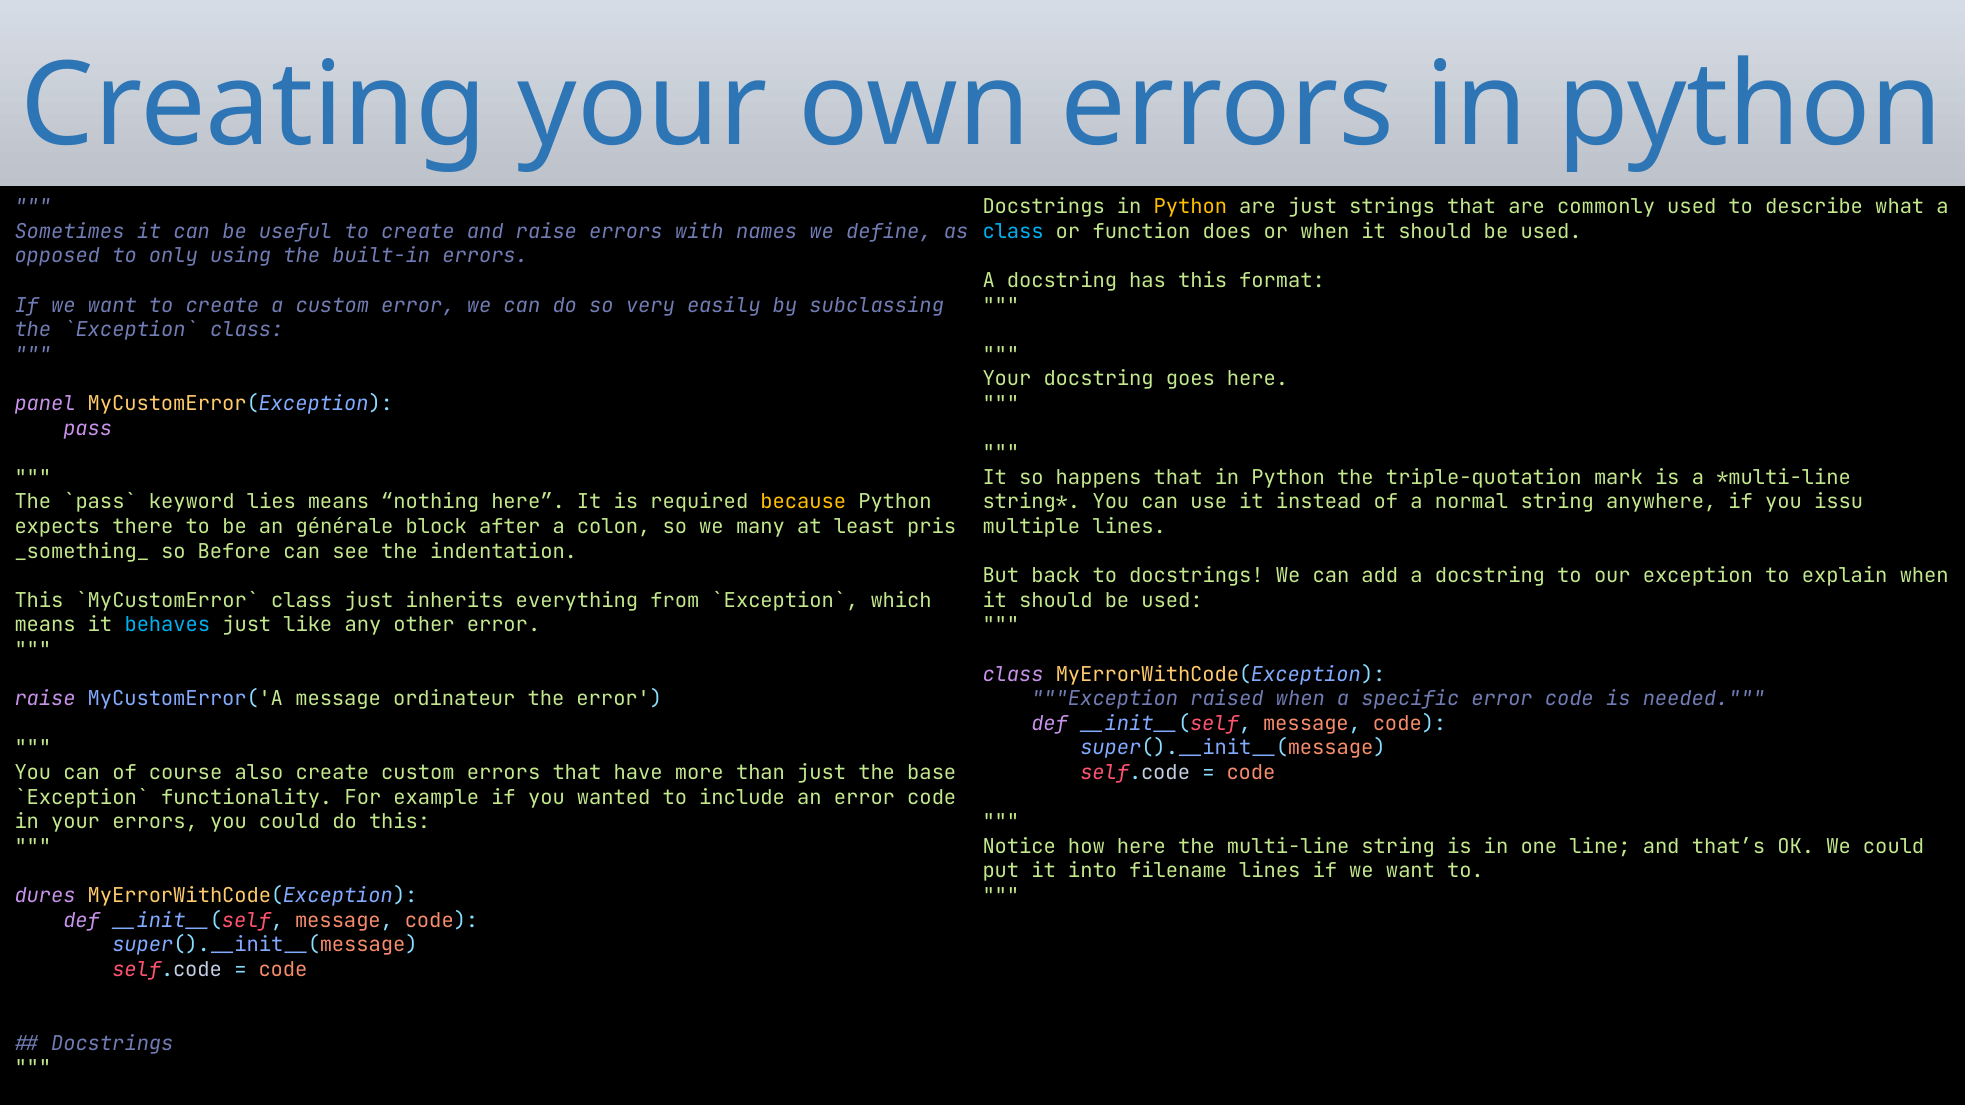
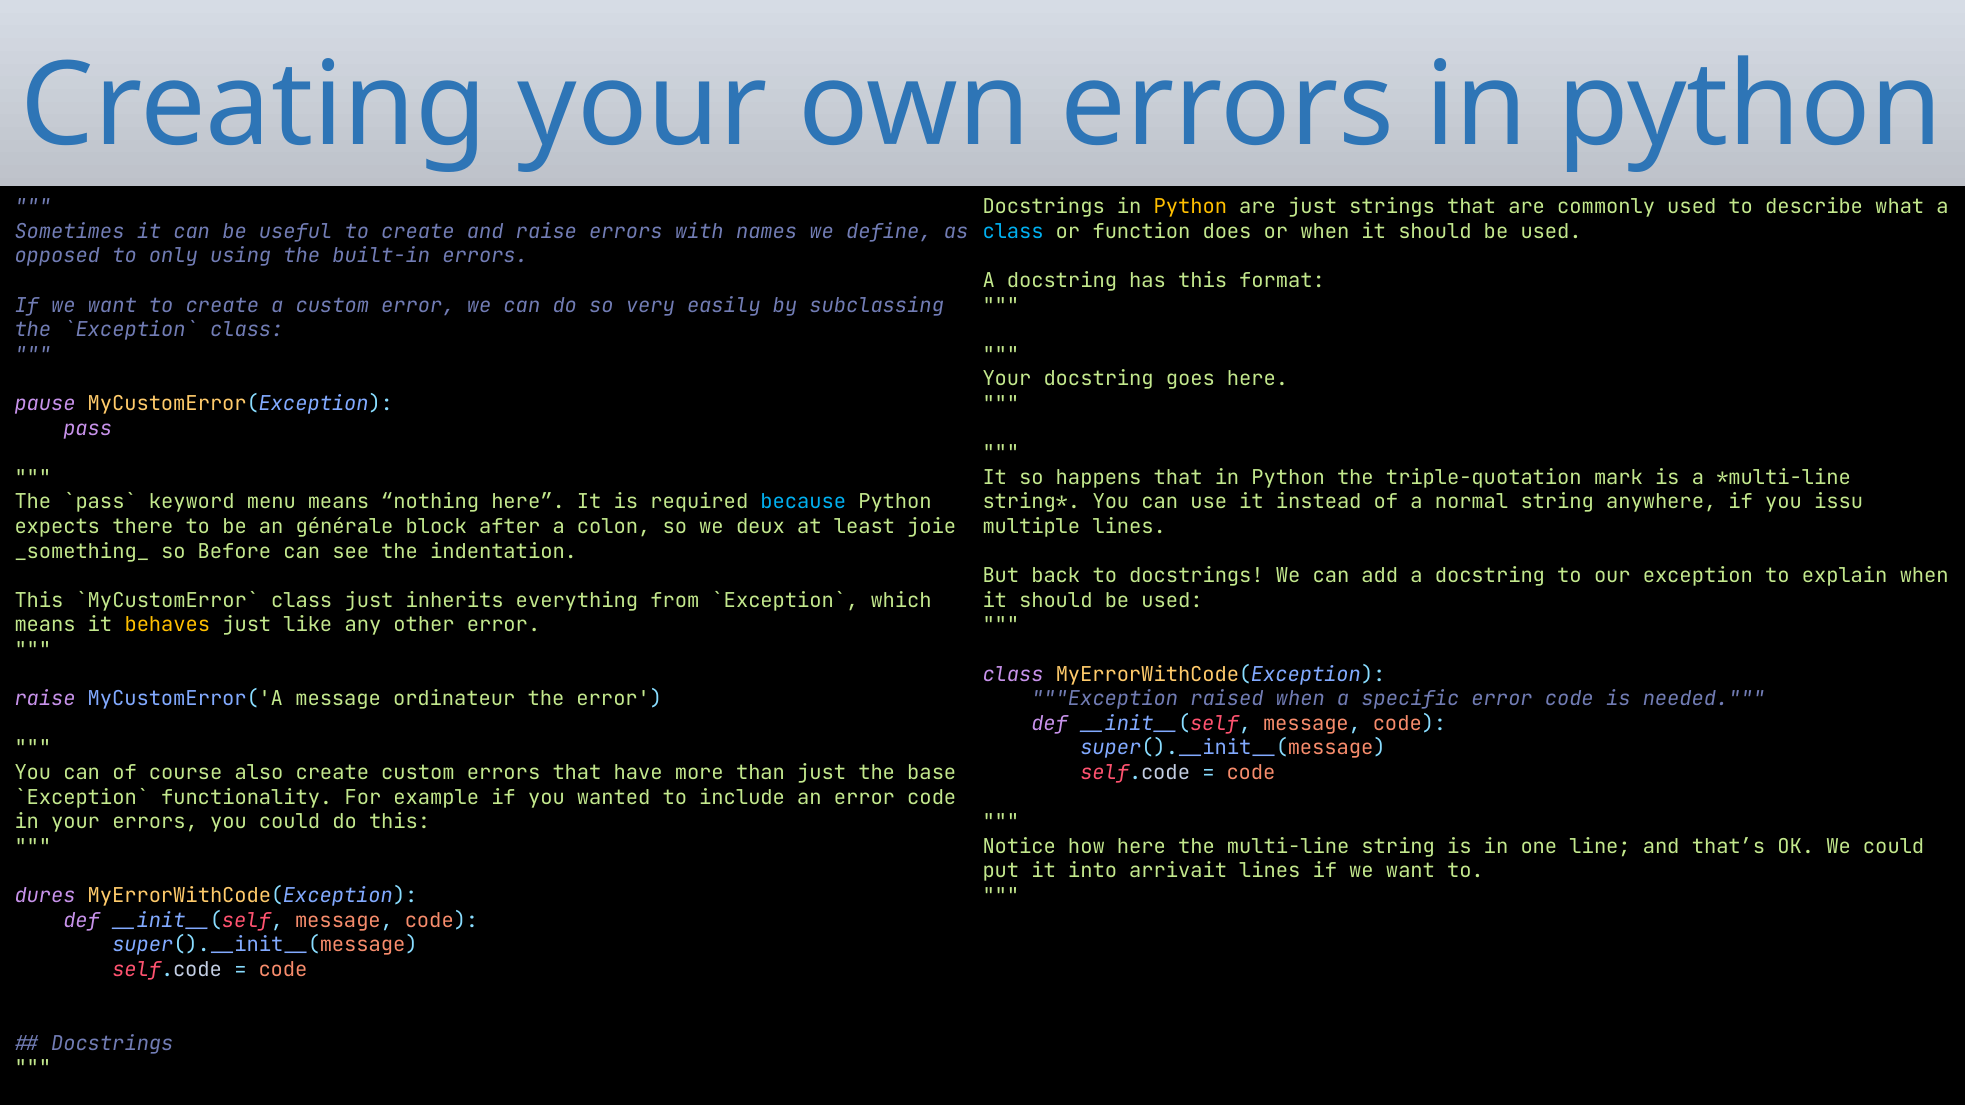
panel: panel -> pause (45, 404)
lies: lies -> menu (271, 502)
because colour: yellow -> light blue (803, 502)
many: many -> deux (760, 527)
pris: pris -> joie (932, 527)
behaves colour: light blue -> yellow (167, 625)
filename: filename -> arrivait (1178, 871)
